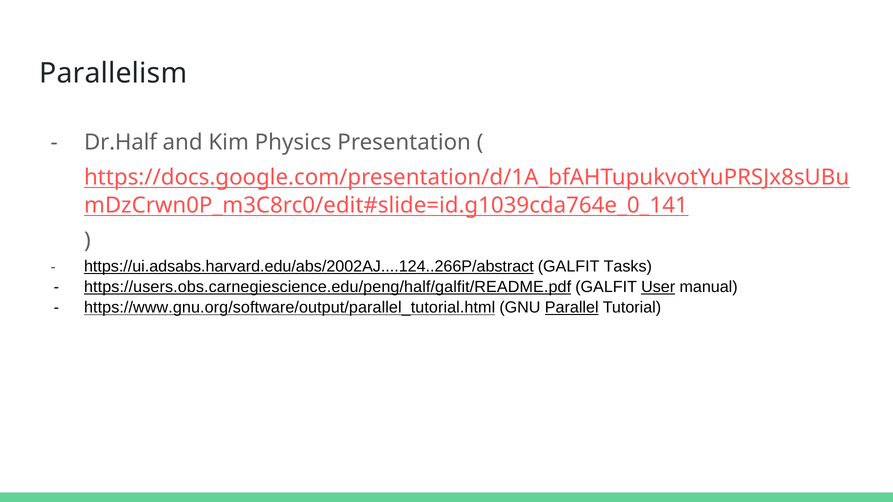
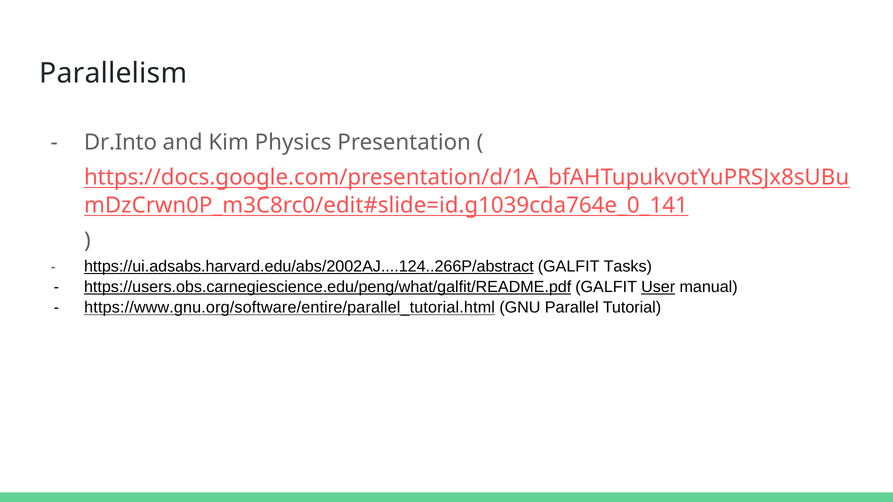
Dr.Half: Dr.Half -> Dr.Into (120, 142)
https://users.obs.carnegiescience.edu/peng/half/galfit/README.pdf: https://users.obs.carnegiescience.edu/peng/half/galfit/README.pdf -> https://users.obs.carnegiescience.edu/peng/what/galfit/README.pdf (328, 287)
https://www.gnu.org/software/output/parallel_tutorial.html: https://www.gnu.org/software/output/parallel_tutorial.html -> https://www.gnu.org/software/entire/parallel_tutorial.html (290, 308)
Parallel underline: present -> none (572, 308)
